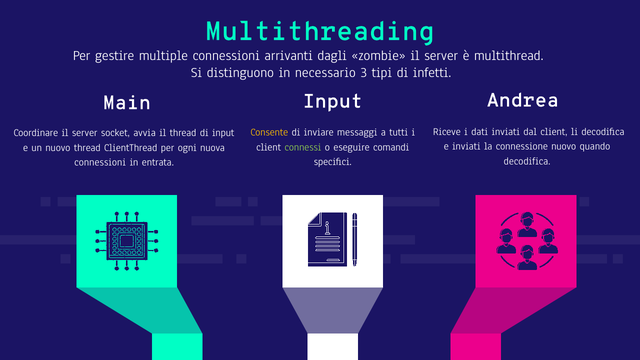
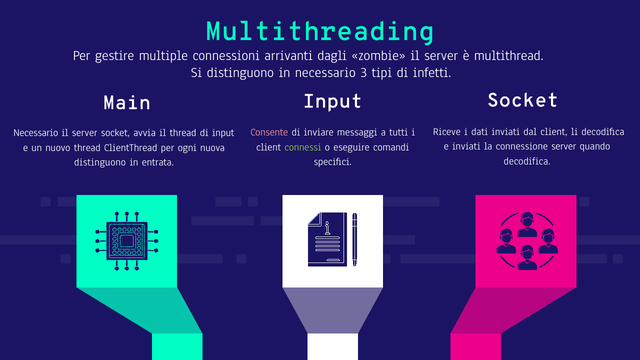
Input Andrea: Andrea -> Socket (523, 100)
Consente colour: yellow -> pink (269, 132)
Coordinare: Coordinare -> Necessario (36, 133)
connessione nuovo: nuovo -> server (564, 146)
connessioni: connessioni -> distinguono (100, 162)
